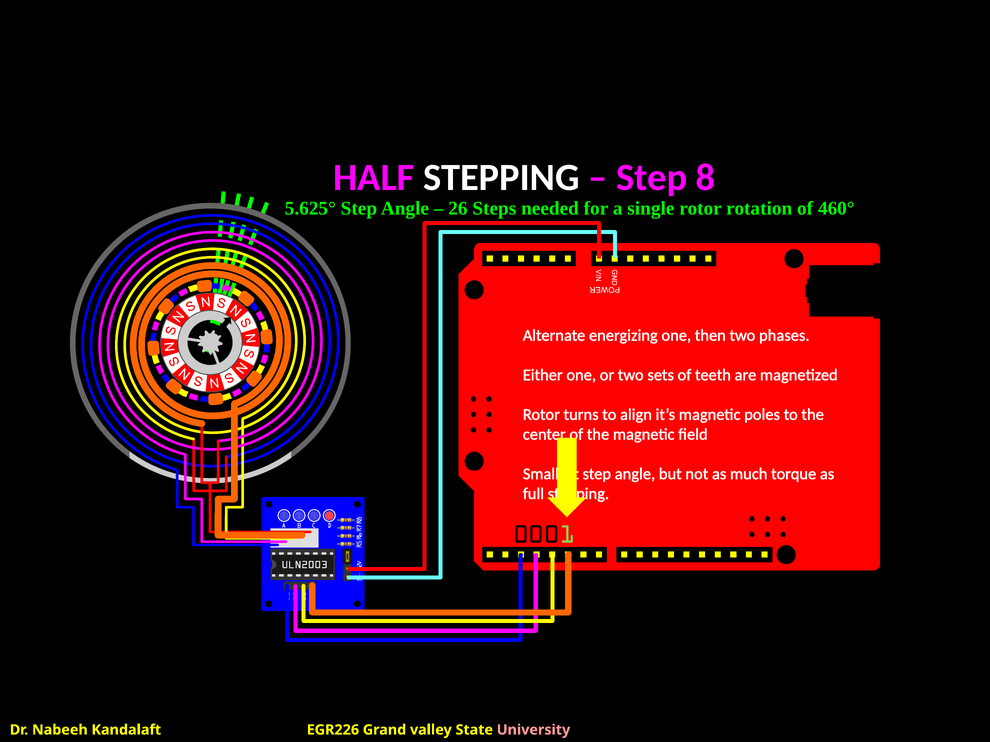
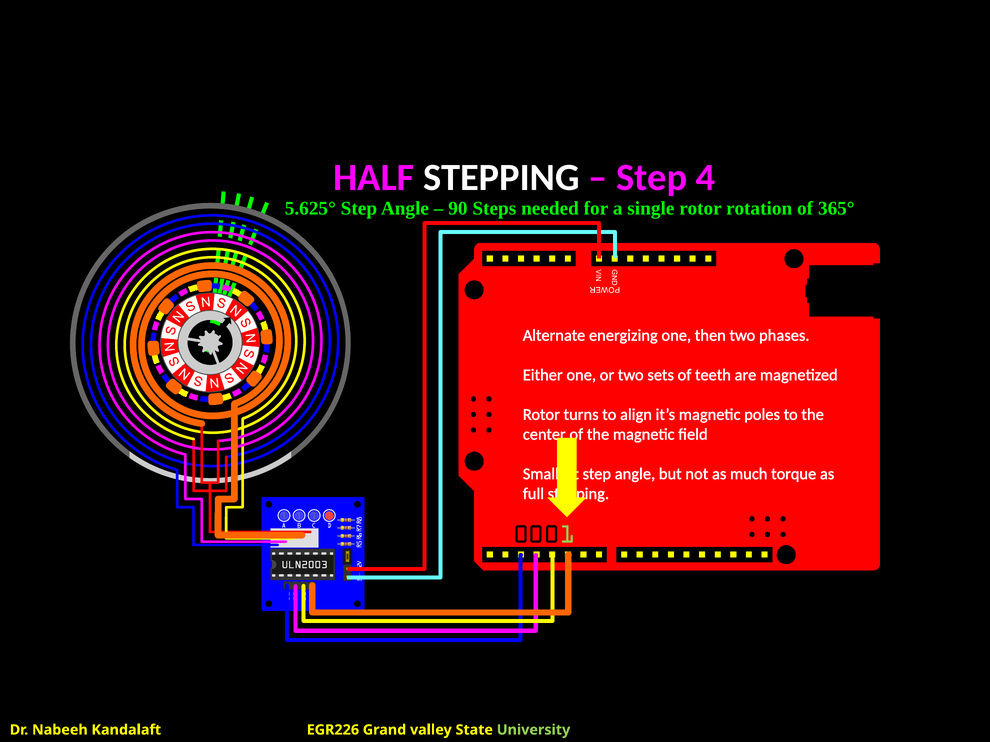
8: 8 -> 4 (706, 178)
26: 26 -> 90 (458, 209)
460°: 460° -> 365° (836, 209)
University colour: pink -> light green (533, 730)
